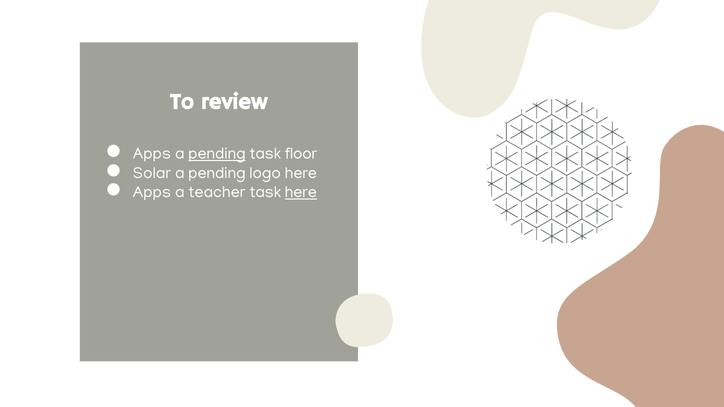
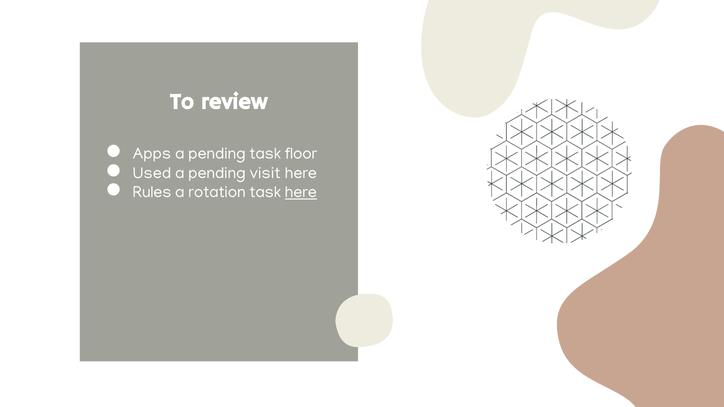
pending underline: present -> none (217, 154)
Solar: Solar -> Used (152, 173)
logo: logo -> visit (265, 173)
Apps: Apps -> Rules (152, 192)
teacher: teacher -> rotation (217, 192)
